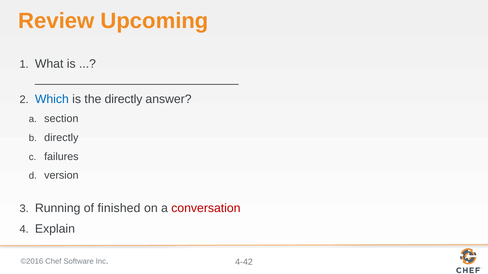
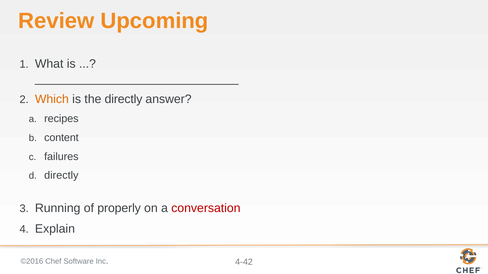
Which colour: blue -> orange (52, 99)
section: section -> recipes (61, 119)
directly: directly -> content (61, 138)
version: version -> directly (61, 176)
finished: finished -> properly (119, 208)
